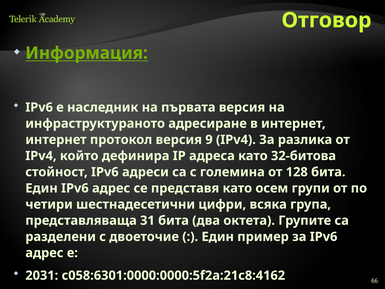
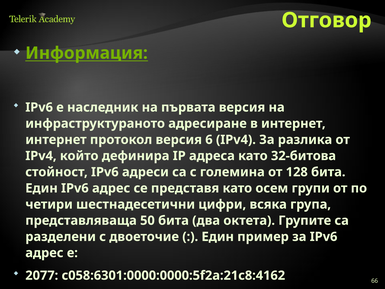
9: 9 -> 6 (209, 140)
31: 31 -> 50 (147, 220)
2031: 2031 -> 2077 (42, 275)
